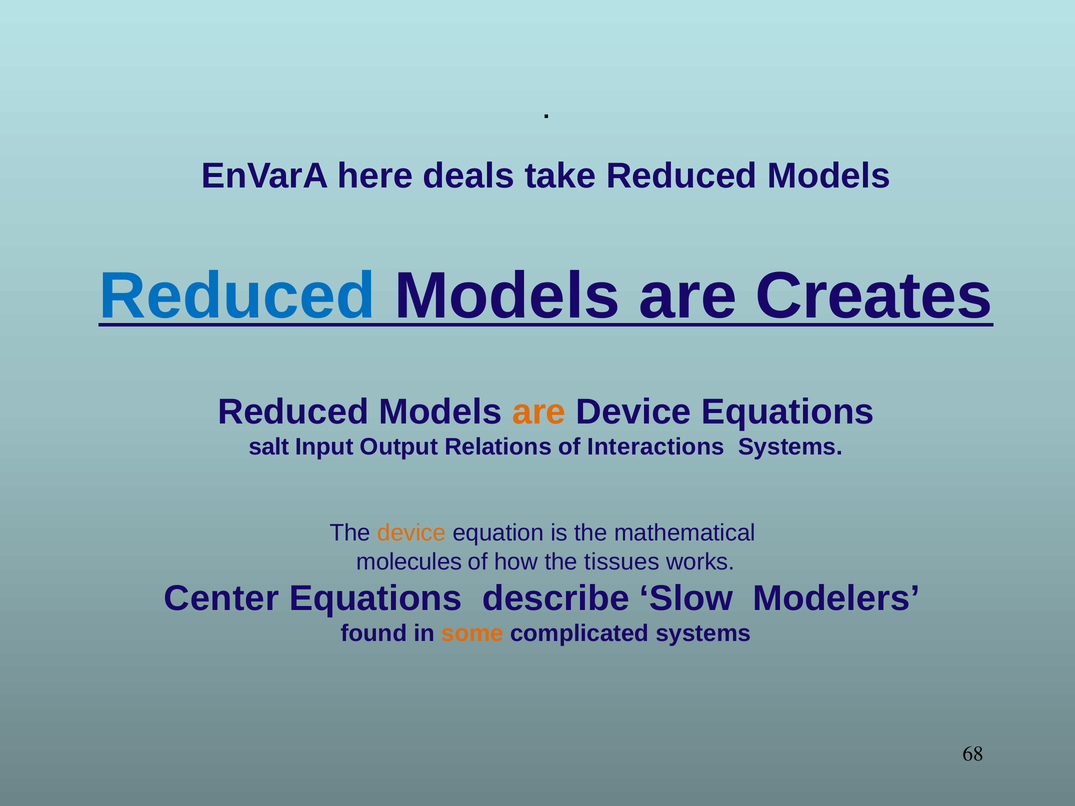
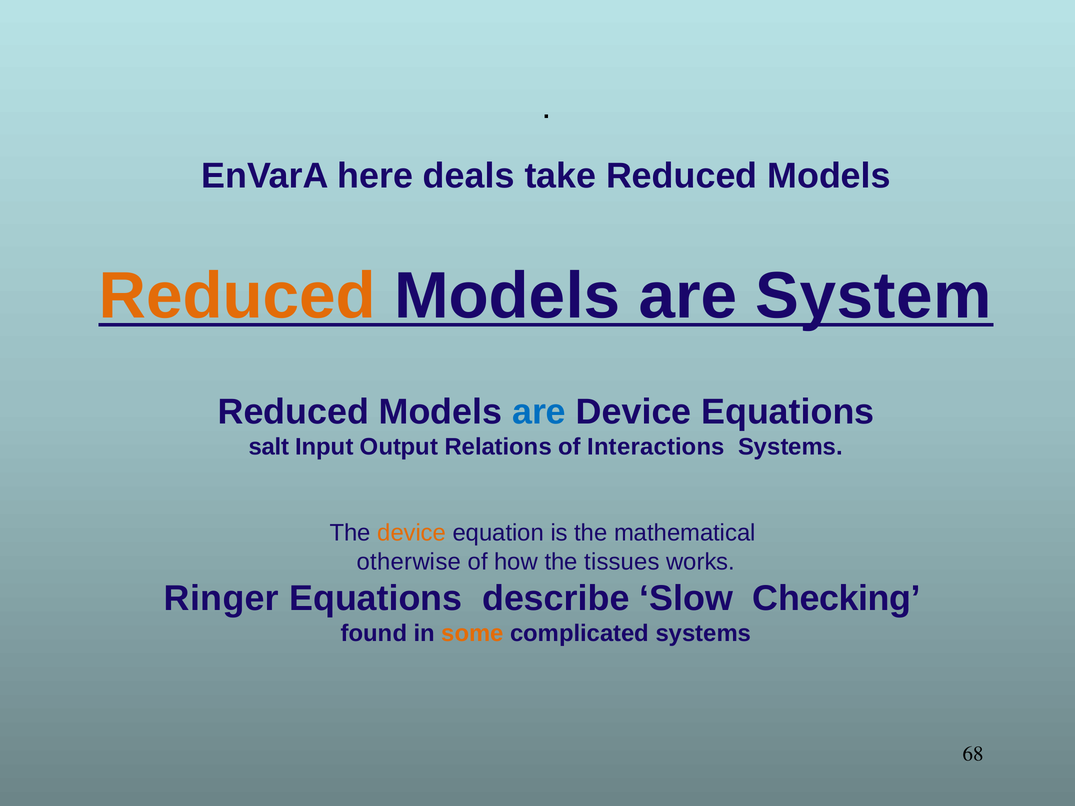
Reduced colour: blue -> orange (237, 296)
Creates: Creates -> System (874, 296)
are colour: orange -> blue (539, 412)
molecules: molecules -> otherwise (409, 562)
Center: Center -> Ringer (221, 599)
Modelers: Modelers -> Checking (837, 599)
